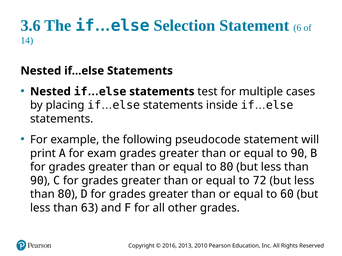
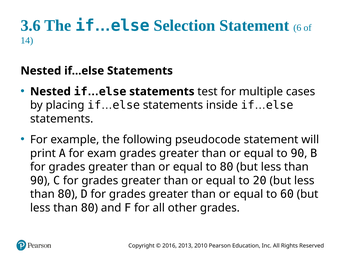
72: 72 -> 20 (260, 181)
63: 63 -> 80 (88, 208)
